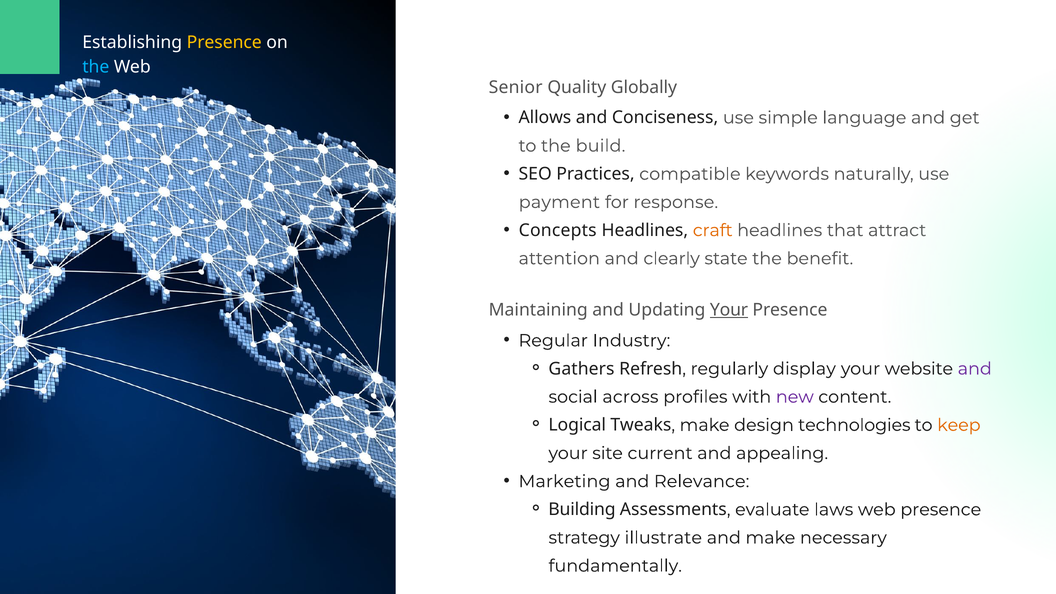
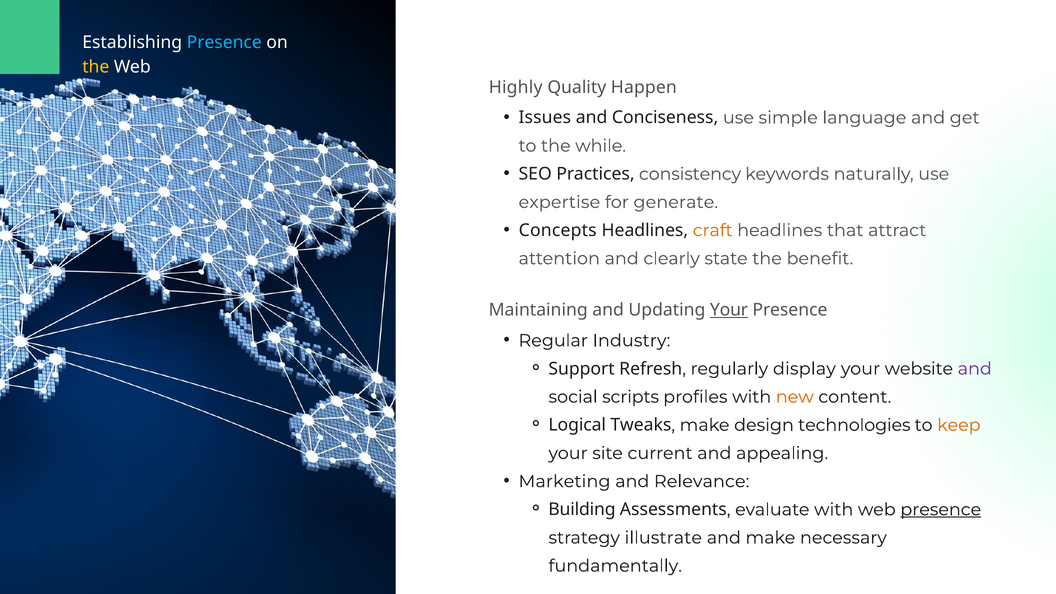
Presence colour: yellow -> light blue (224, 42)
the colour: light blue -> yellow (96, 67)
Senior: Senior -> Highly (516, 87)
Globally: Globally -> Happen (644, 87)
Allows: Allows -> Issues (545, 118)
build: build -> while (601, 146)
compatible: compatible -> consistency (690, 174)
payment: payment -> expertise (559, 202)
response: response -> generate (676, 202)
Gathers: Gathers -> Support (582, 369)
across: across -> scripts (631, 397)
new colour: purple -> orange (795, 397)
evaluate laws: laws -> with (834, 510)
presence underline: none -> present (941, 510)
